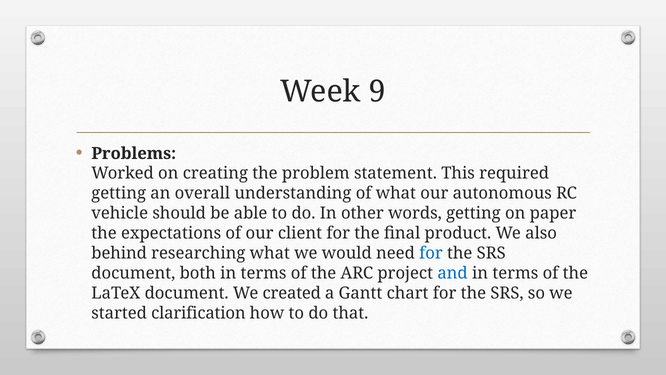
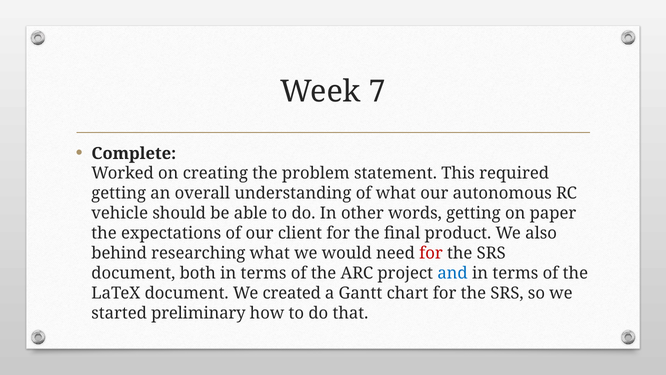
9: 9 -> 7 (377, 91)
Problems: Problems -> Complete (134, 153)
for colour: blue -> red (431, 253)
clarification: clarification -> preliminary (198, 313)
